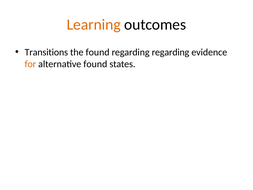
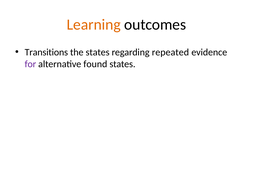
the found: found -> states (98, 52)
regarding regarding: regarding -> repeated (170, 52)
for colour: orange -> purple (30, 64)
